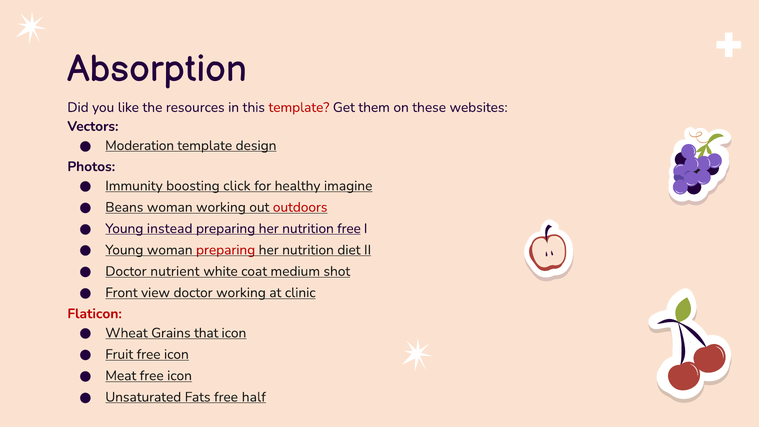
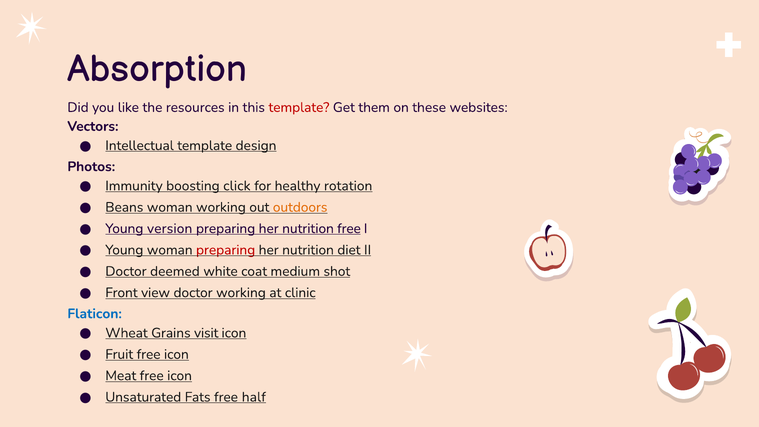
Moderation: Moderation -> Intellectual (140, 146)
imagine: imagine -> rotation (348, 186)
outdoors colour: red -> orange (300, 207)
instead: instead -> version (170, 229)
nutrient: nutrient -> deemed (175, 271)
Flaticon colour: red -> blue (95, 314)
that: that -> visit (206, 333)
